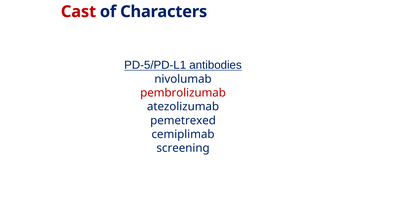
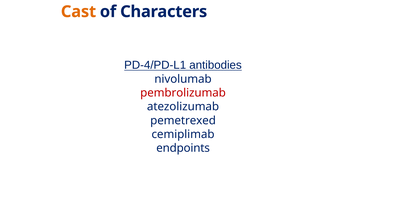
Cast colour: red -> orange (78, 12)
PD-5/PD-L1: PD-5/PD-L1 -> PD-4/PD-L1 (155, 65)
screening: screening -> endpoints (183, 148)
